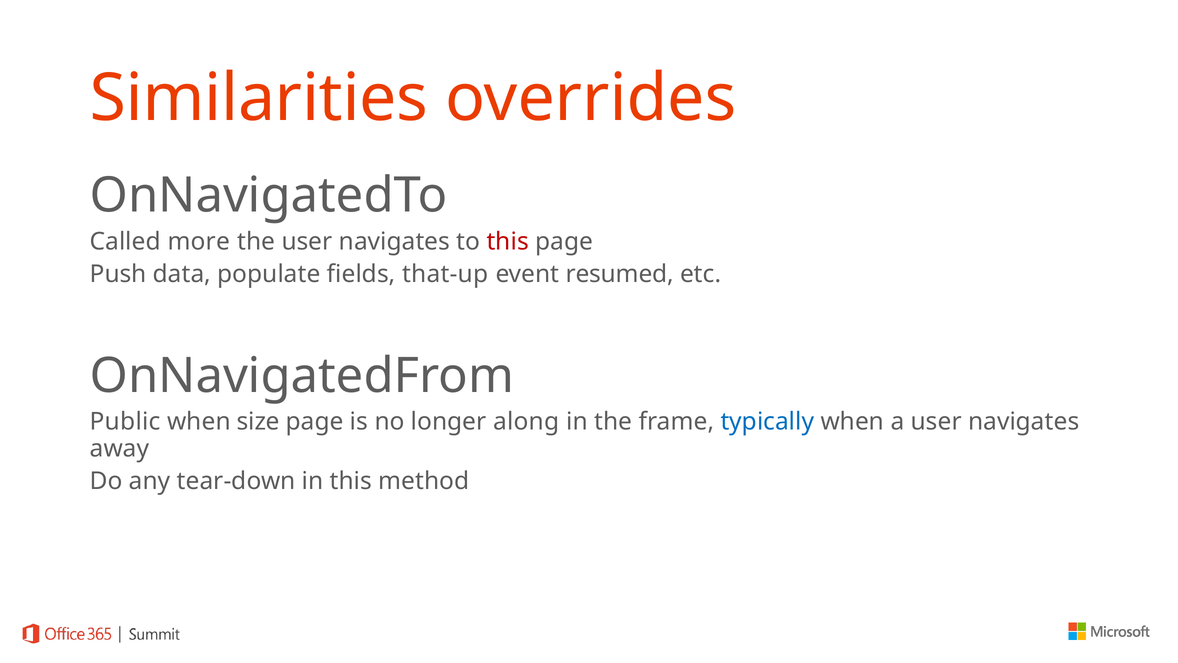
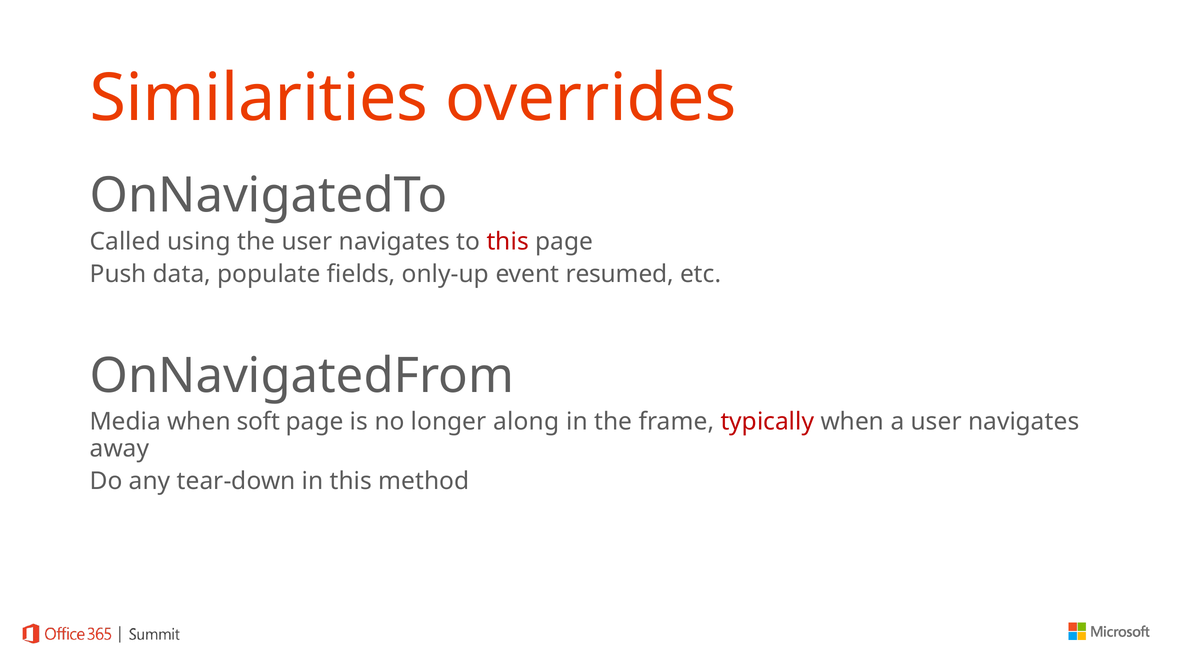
more: more -> using (199, 241)
that-up: that-up -> only-up (445, 274)
Public: Public -> Media (125, 422)
size: size -> soft (258, 422)
typically colour: blue -> red (767, 422)
